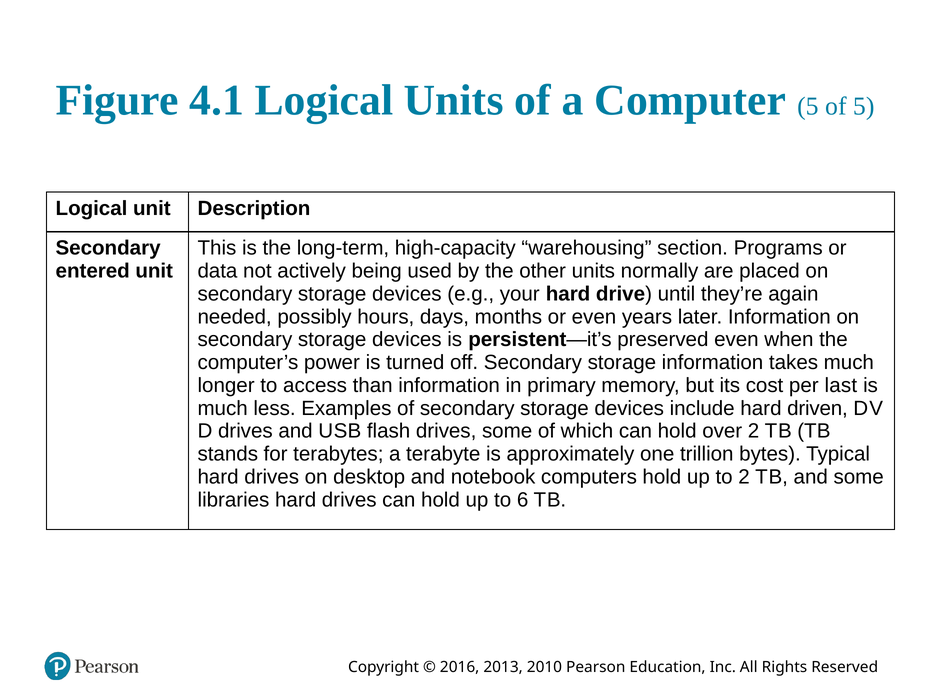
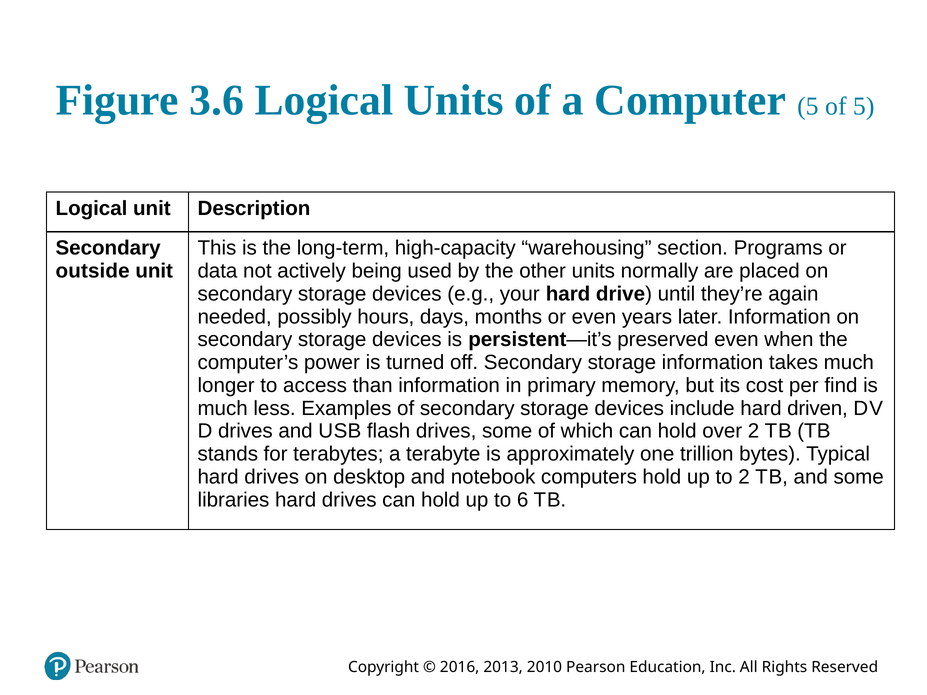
4.1: 4.1 -> 3.6 (217, 101)
entered: entered -> outside (93, 271)
last: last -> find (841, 386)
